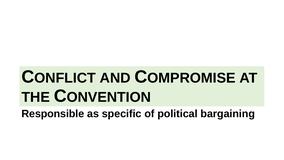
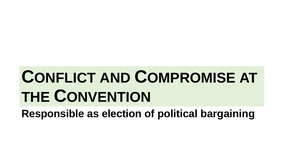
specific: specific -> election (122, 114)
